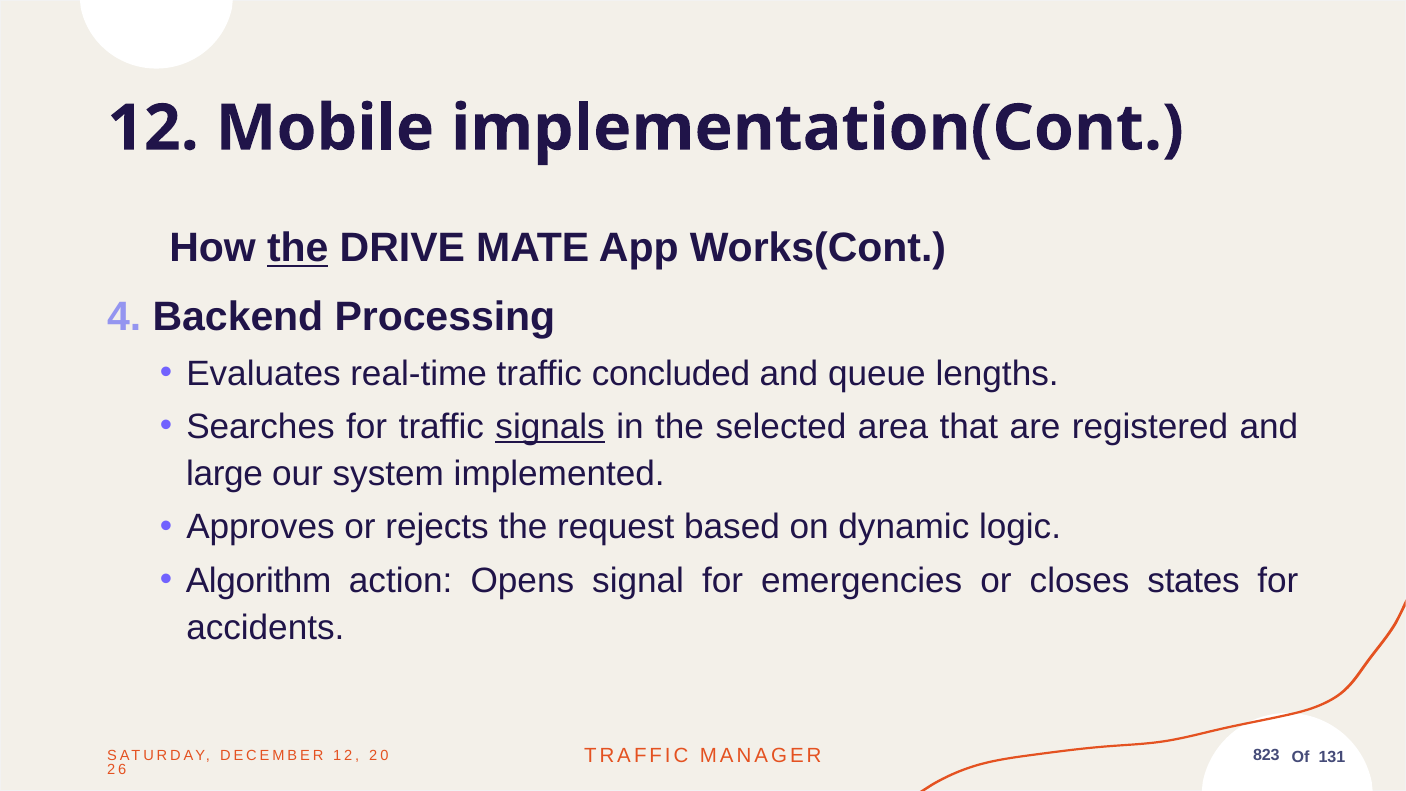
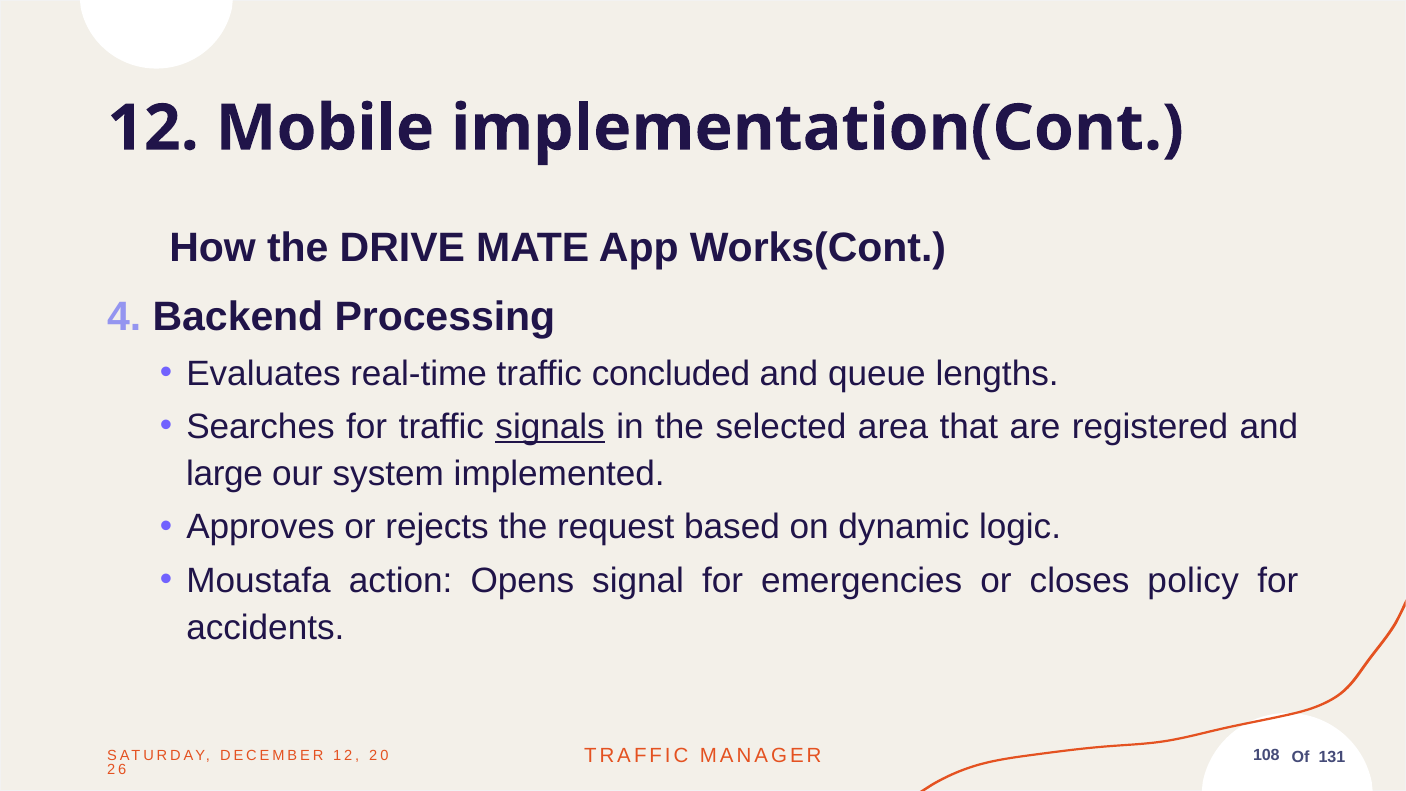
the underline: present -> none (298, 248)
Algorithm: Algorithm -> Moustafa (259, 581)
states: states -> policy (1193, 581)
823: 823 -> 108 (1266, 755)
